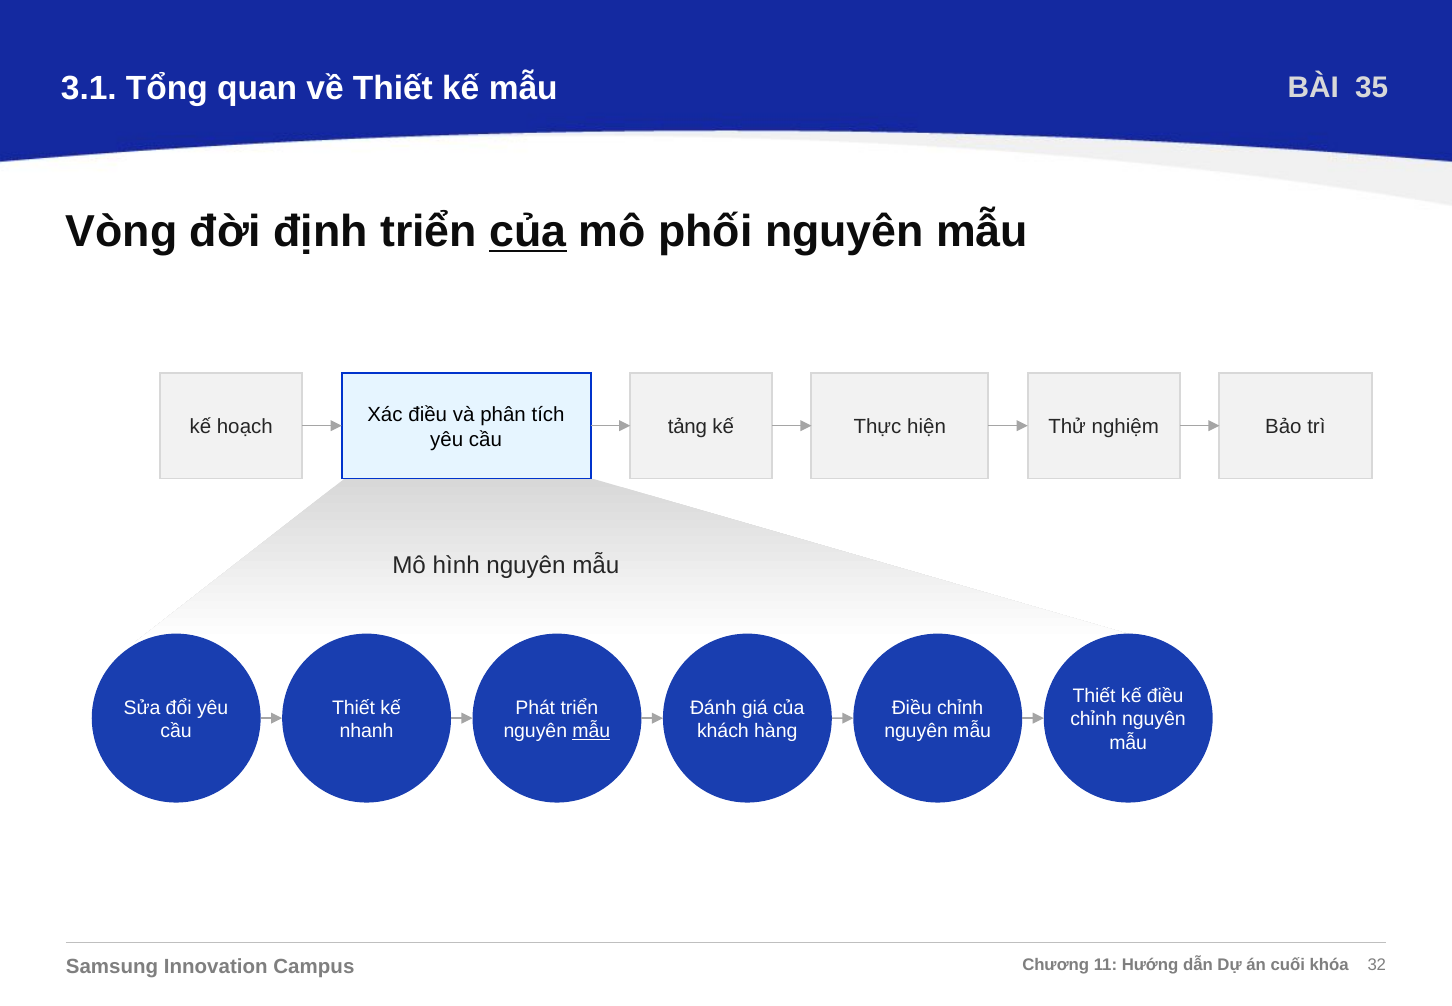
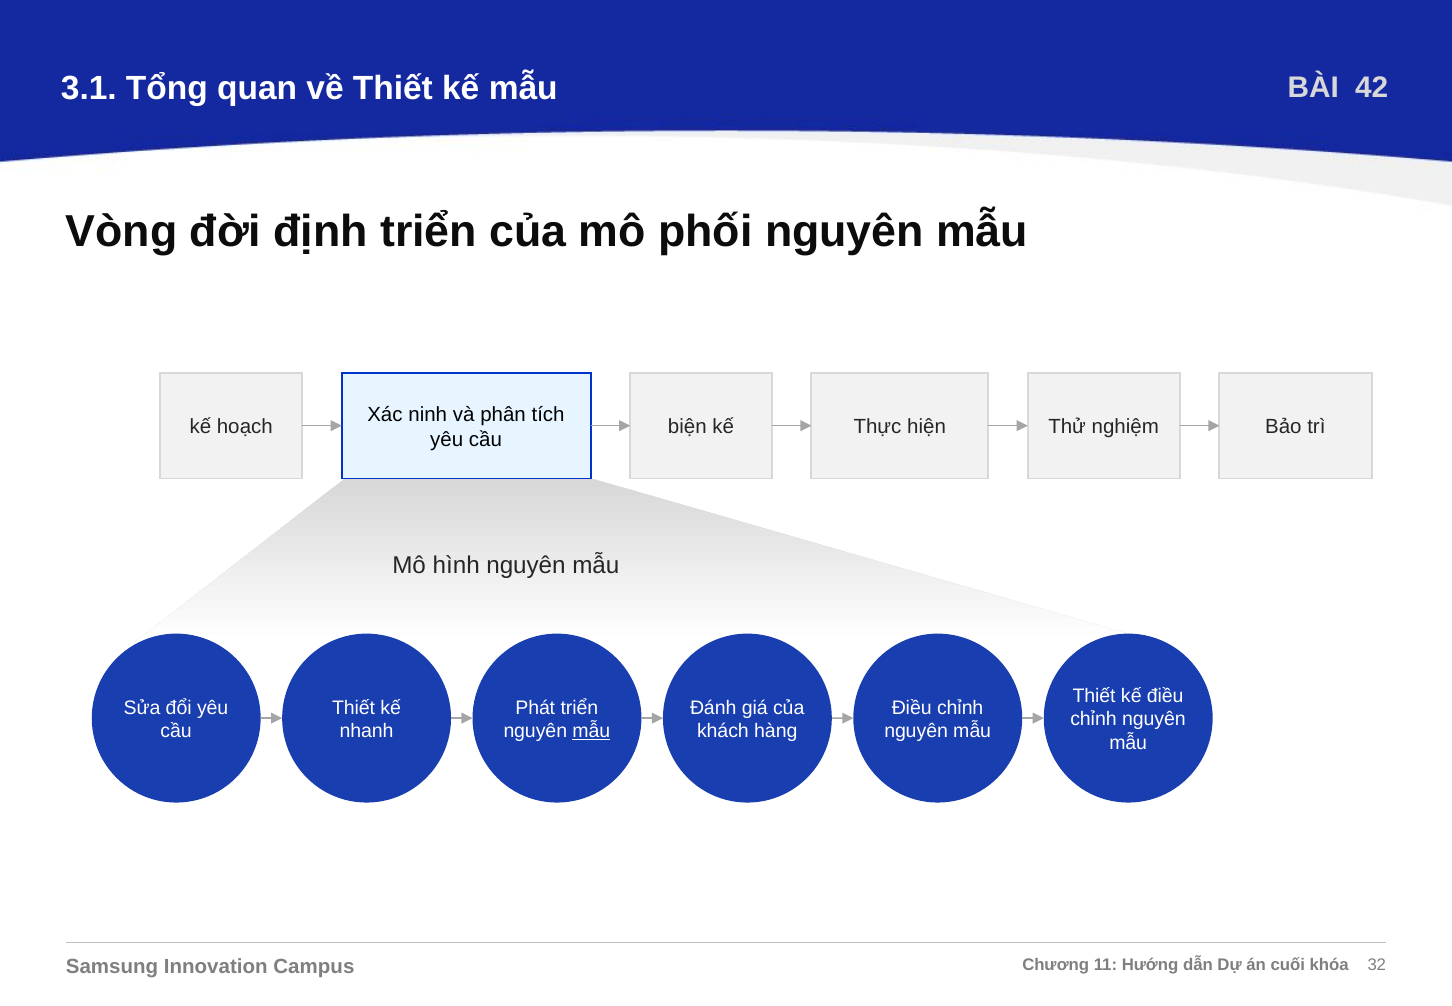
35: 35 -> 42 (1372, 88)
của underline: present -> none (528, 232)
Xác điều: điều -> ninh (428, 415)
tảng: tảng -> biện (687, 427)
